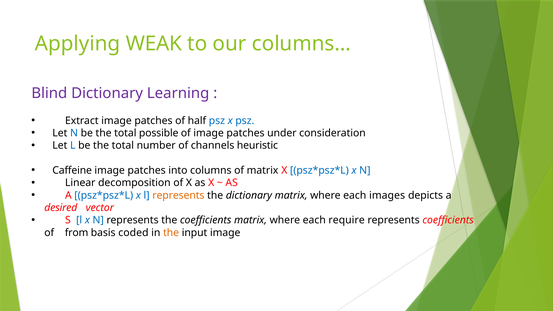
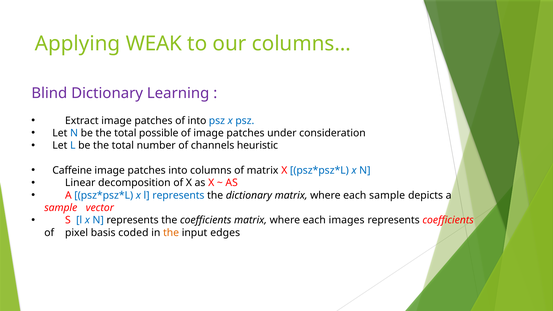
of half: half -> into (197, 121)
represents colour: orange -> blue (178, 195)
each images: images -> sample (387, 195)
desired: desired -> sample (61, 208)
require: require -> images (347, 220)
from: from -> pixel (77, 233)
input image: image -> edges (225, 233)
